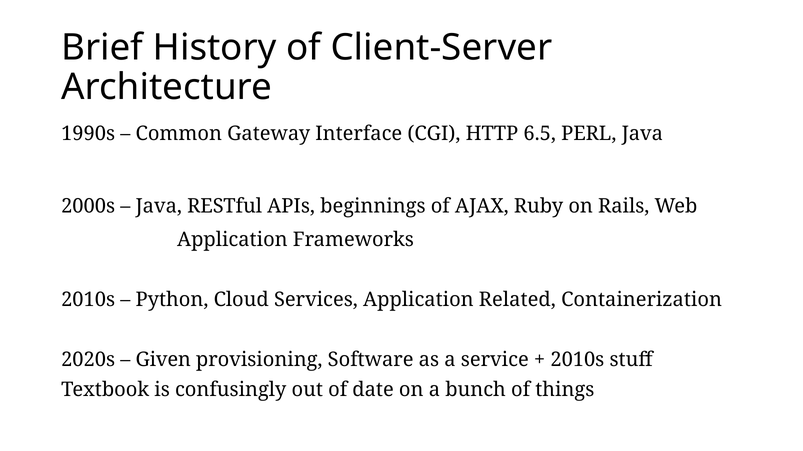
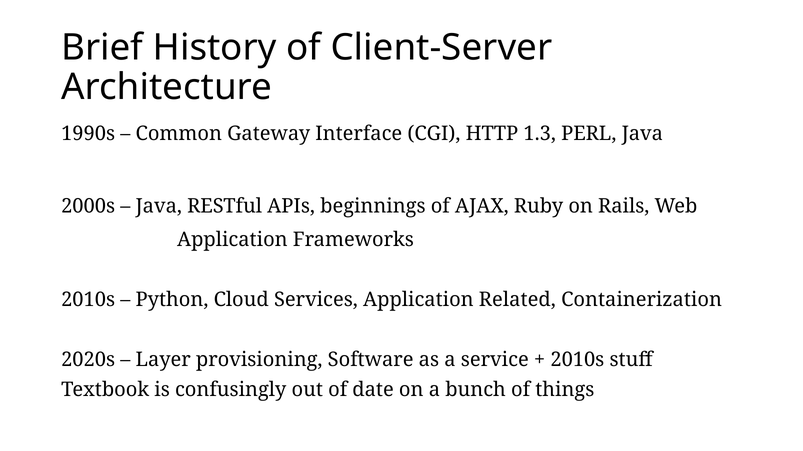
6.5: 6.5 -> 1.3 (540, 134)
Given: Given -> Layer (163, 360)
